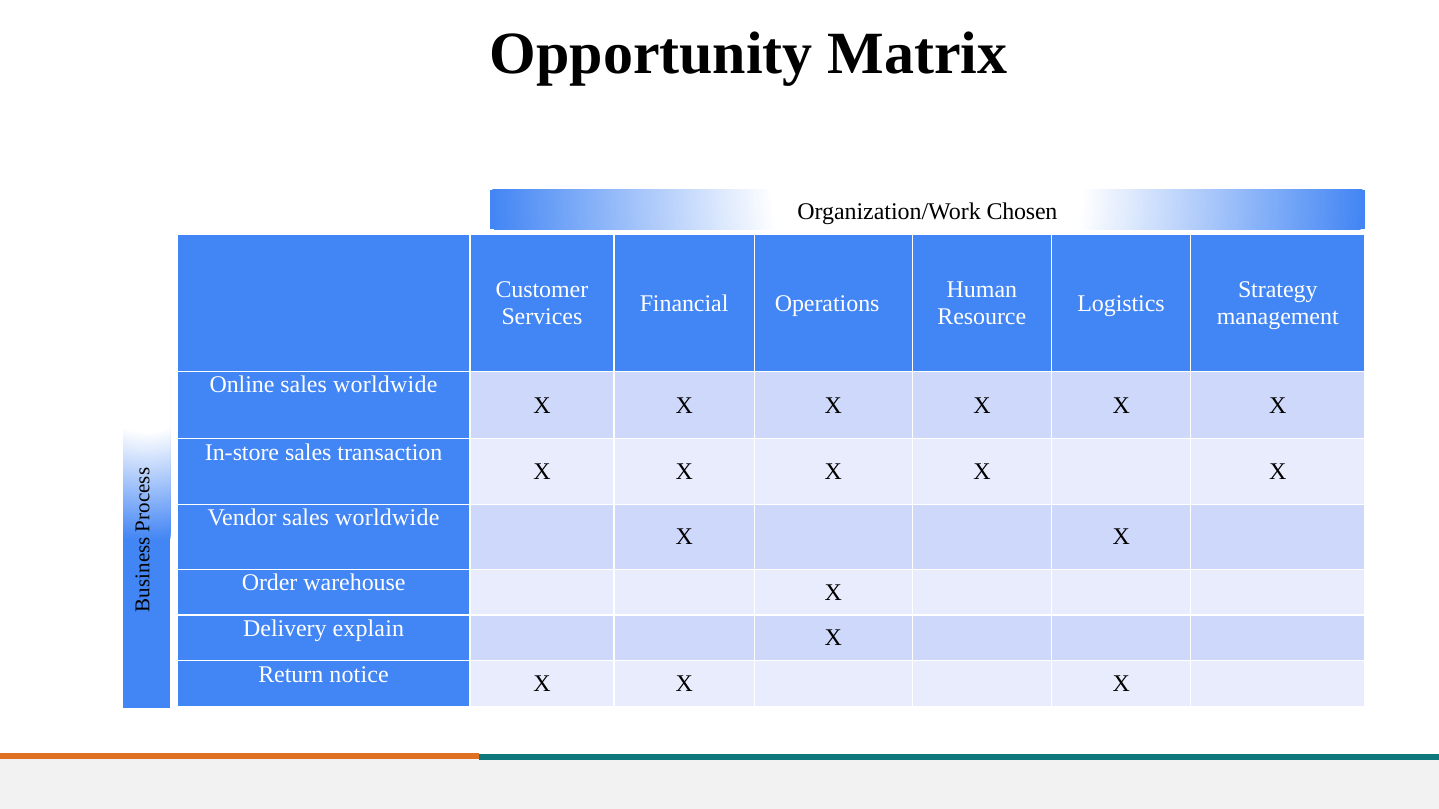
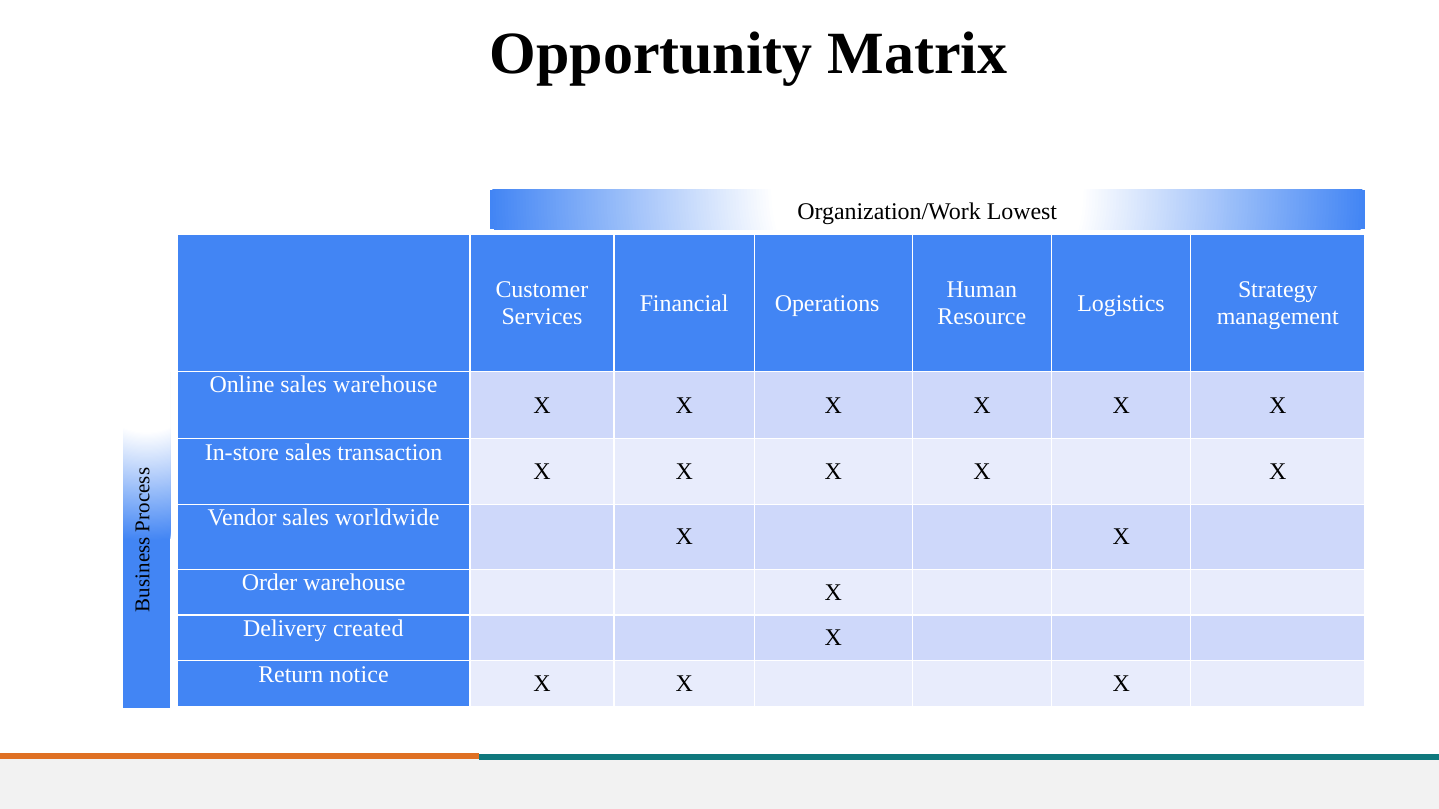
Chosen: Chosen -> Lowest (1022, 211)
worldwide: worldwide -> warehouse (385, 385)
explain: explain -> created (368, 629)
